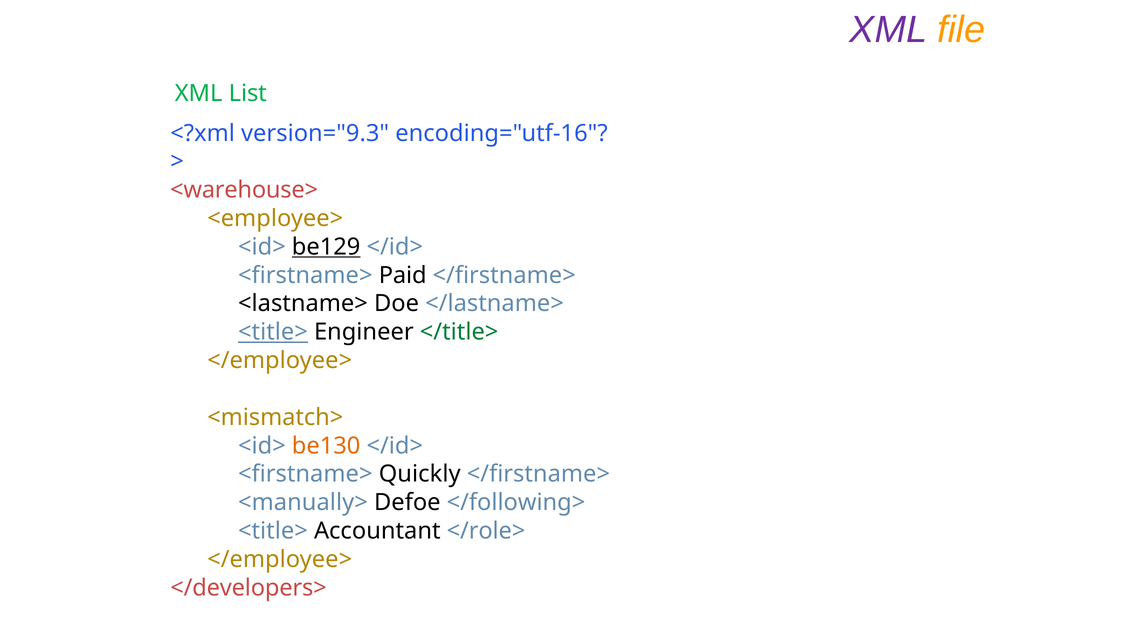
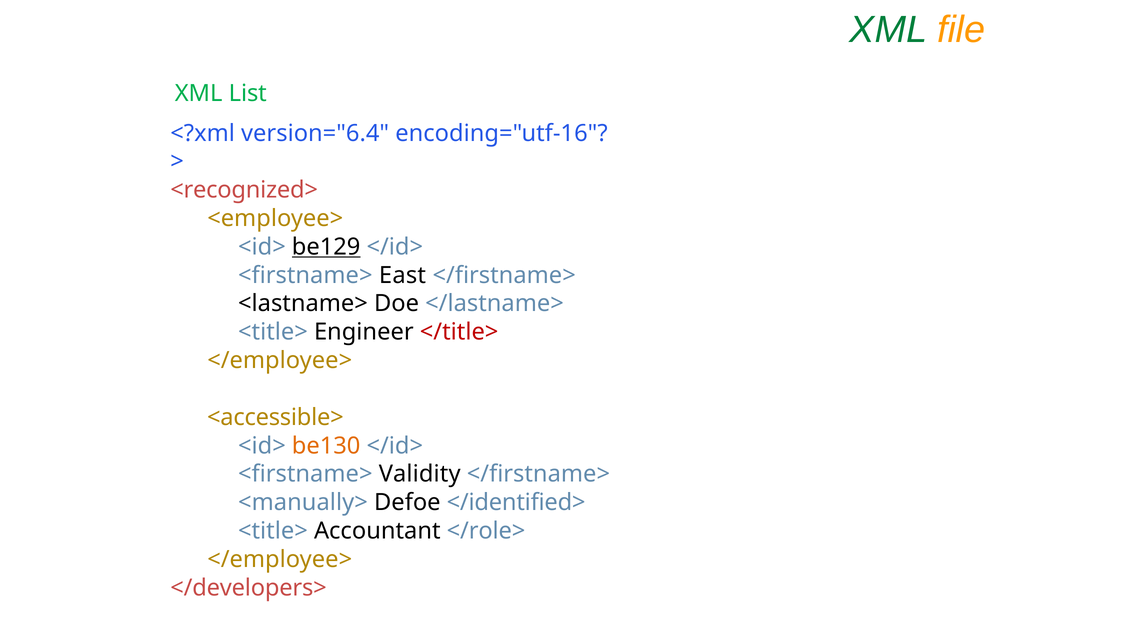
XML colour: purple -> green (888, 30)
version="9.3: version="9.3 -> version="6.4 (315, 133)
<warehouse>: <warehouse> -> <recognized> (244, 190)
Paid: Paid -> East (403, 275)
<title> underline: present -> none (273, 332)
</title> colour: green -> red (459, 332)
<mismatch>: <mismatch> -> <accessible> (275, 417)
Quickly: Quickly -> Validity (420, 474)
</following>: </following> -> </identified> (516, 503)
